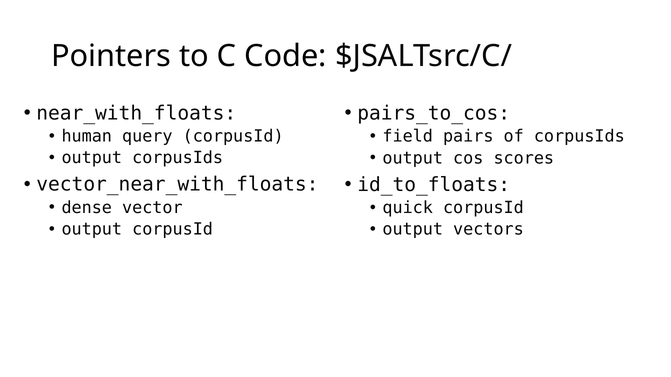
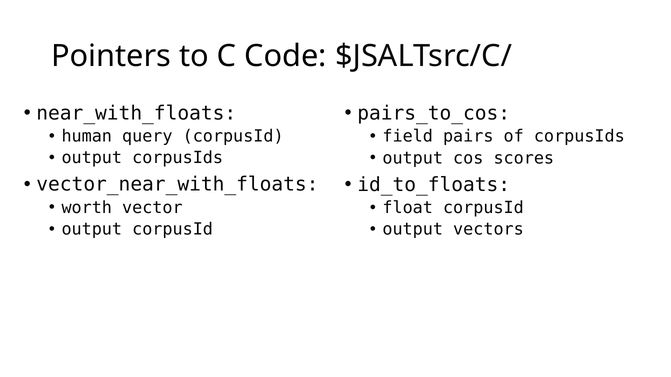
dense: dense -> worth (87, 208)
quick: quick -> float (408, 208)
